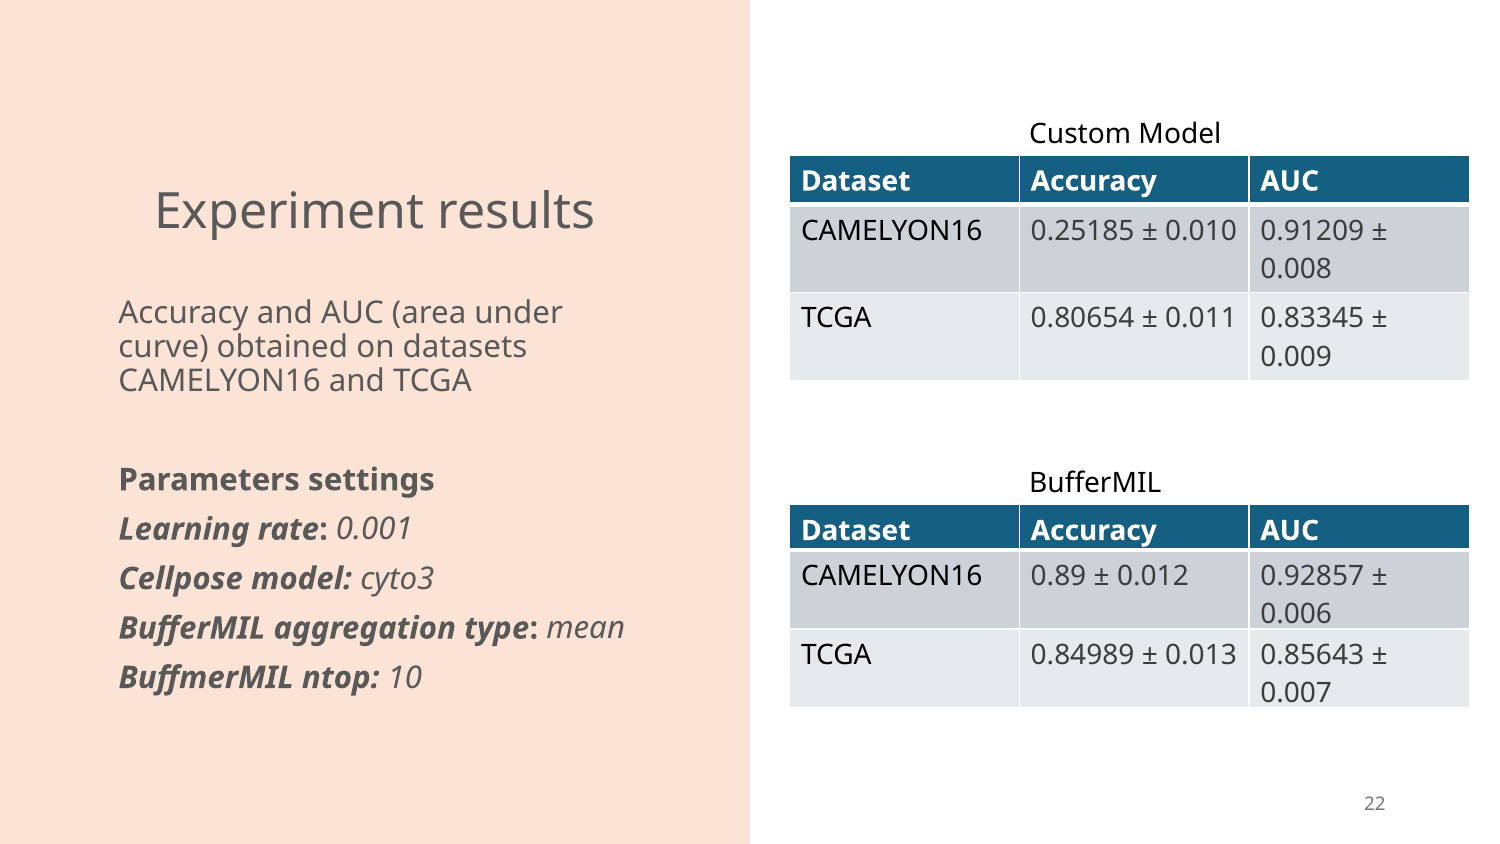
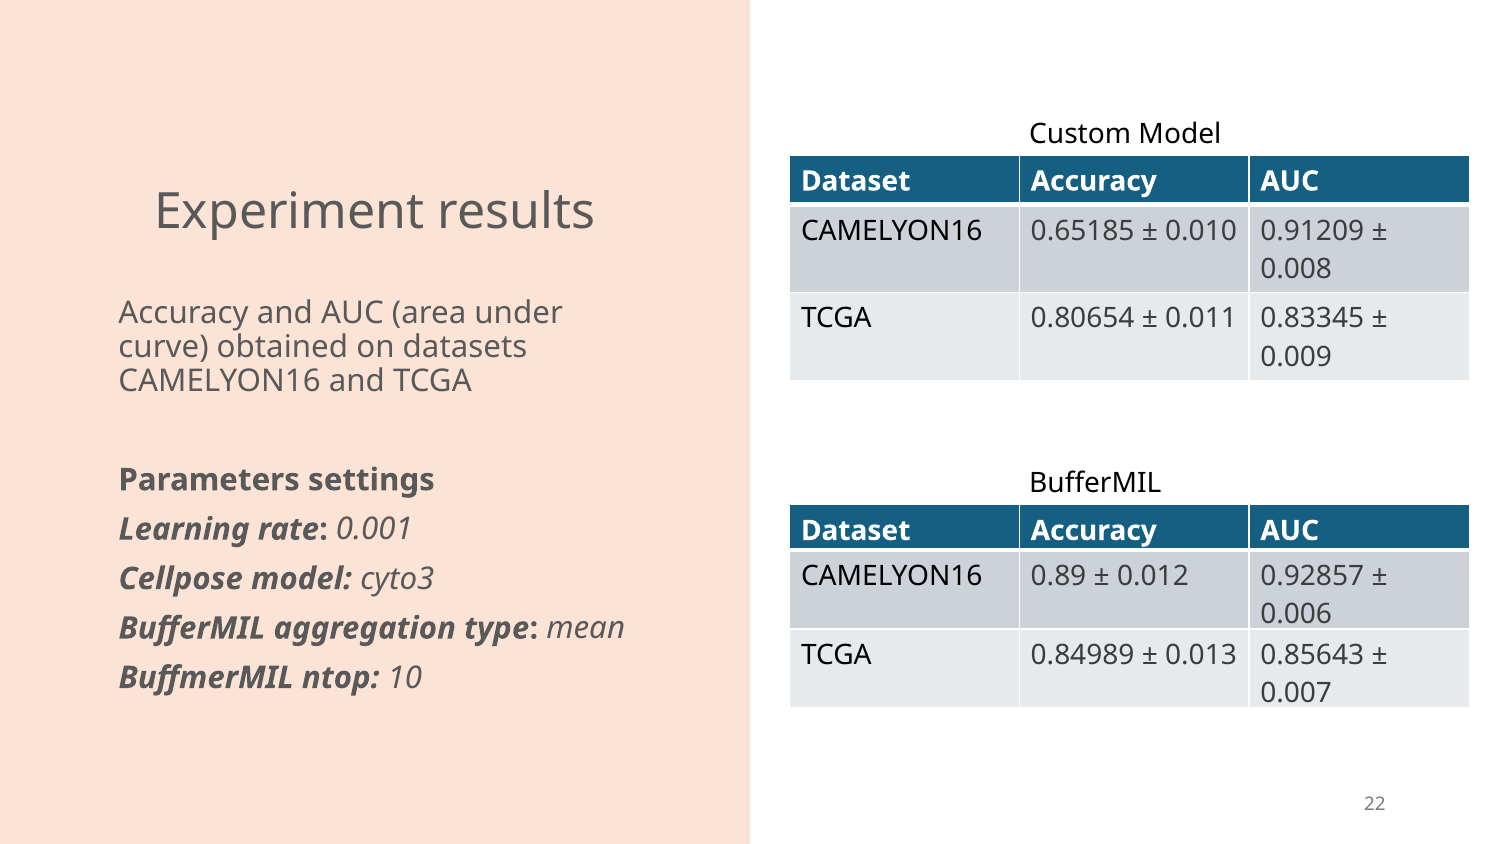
0.25185: 0.25185 -> 0.65185 (1083, 231)
